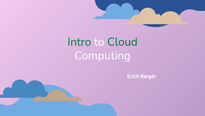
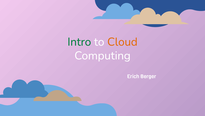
Cloud colour: green -> orange (122, 42)
